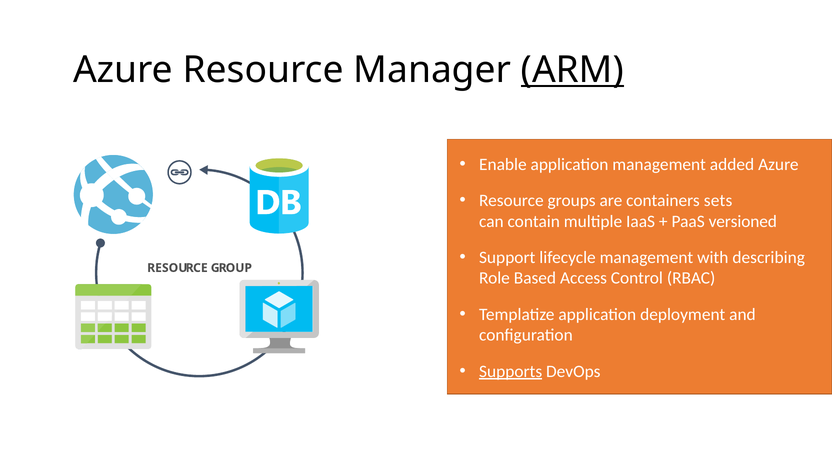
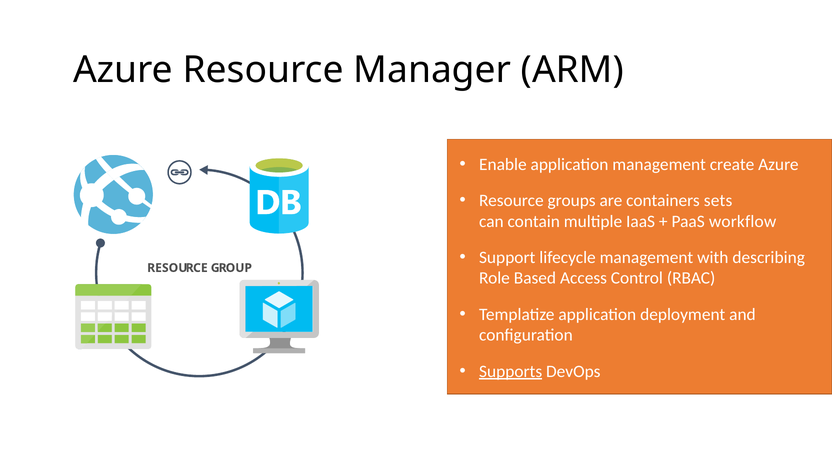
ARM underline: present -> none (572, 70)
added: added -> create (732, 164)
versioned: versioned -> workflow (743, 221)
